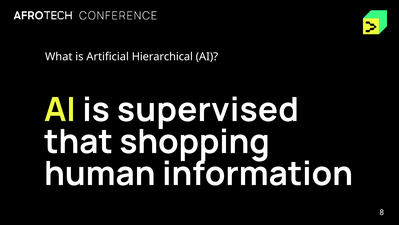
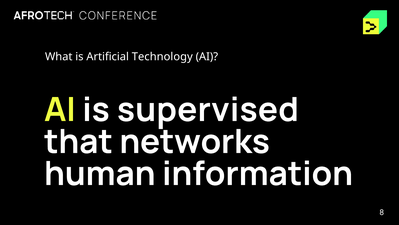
Hierarchical: Hierarchical -> Technology (162, 57)
shopping: shopping -> networks (195, 142)
